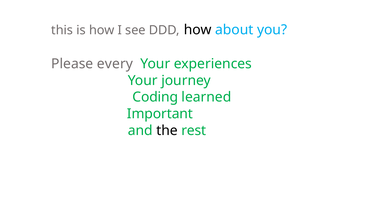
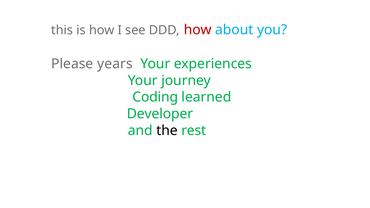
how colour: black -> red (198, 30)
every: every -> years (115, 64)
Important: Important -> Developer (160, 114)
